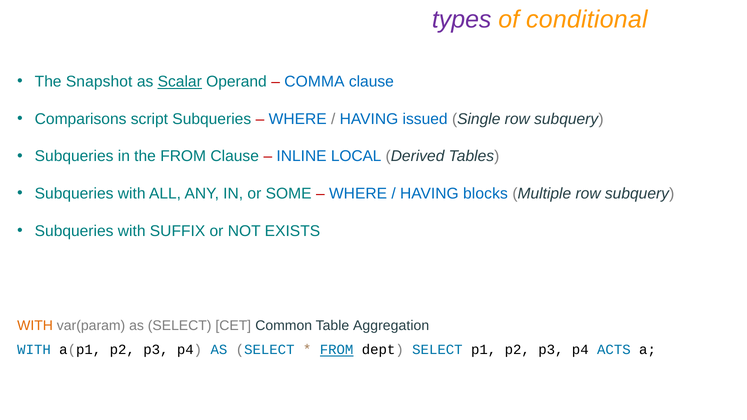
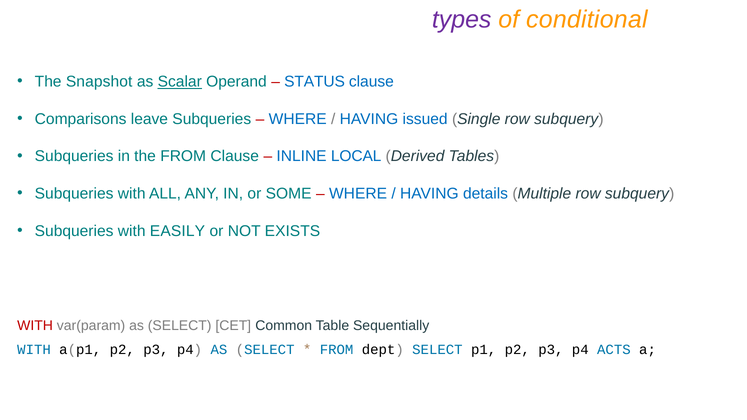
COMMA: COMMA -> STATUS (315, 82)
script: script -> leave (149, 119)
blocks: blocks -> details (486, 194)
SUFFIX: SUFFIX -> EASILY (177, 231)
WITH colour: orange -> red (35, 326)
Aggregation: Aggregation -> Sequentially (391, 326)
FROM underline: present -> none (337, 350)
